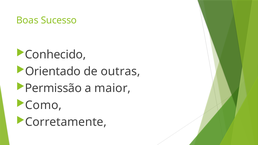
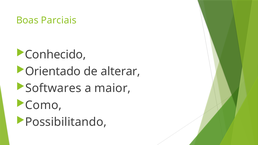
Sucesso: Sucesso -> Parciais (59, 20)
outras: outras -> alterar (121, 71)
Permissão: Permissão -> Softwares (53, 88)
Corretamente: Corretamente -> Possibilitando (66, 122)
